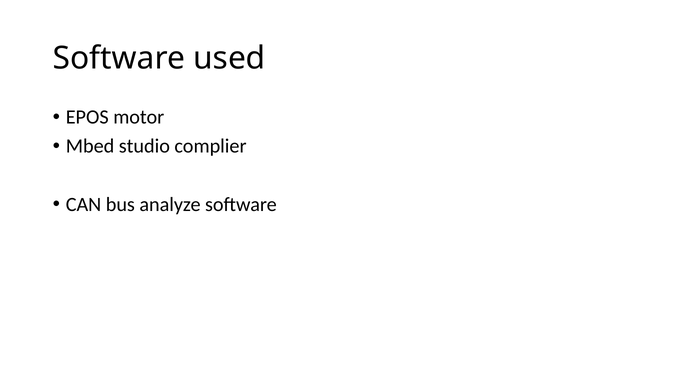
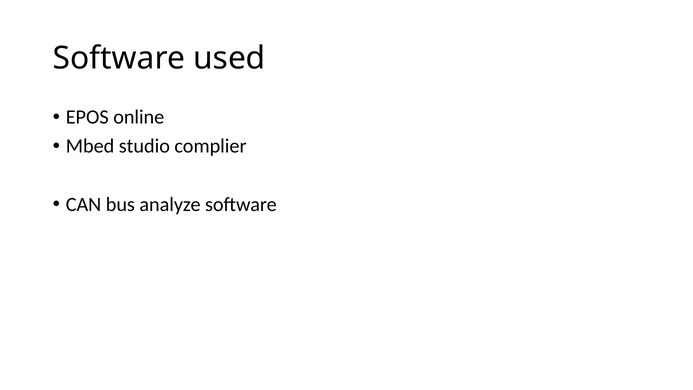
motor: motor -> online (139, 117)
